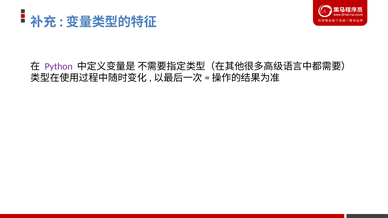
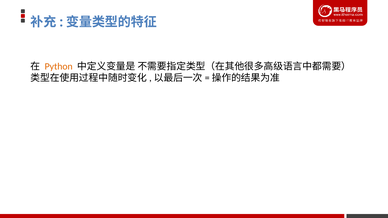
Python colour: purple -> orange (59, 67)
